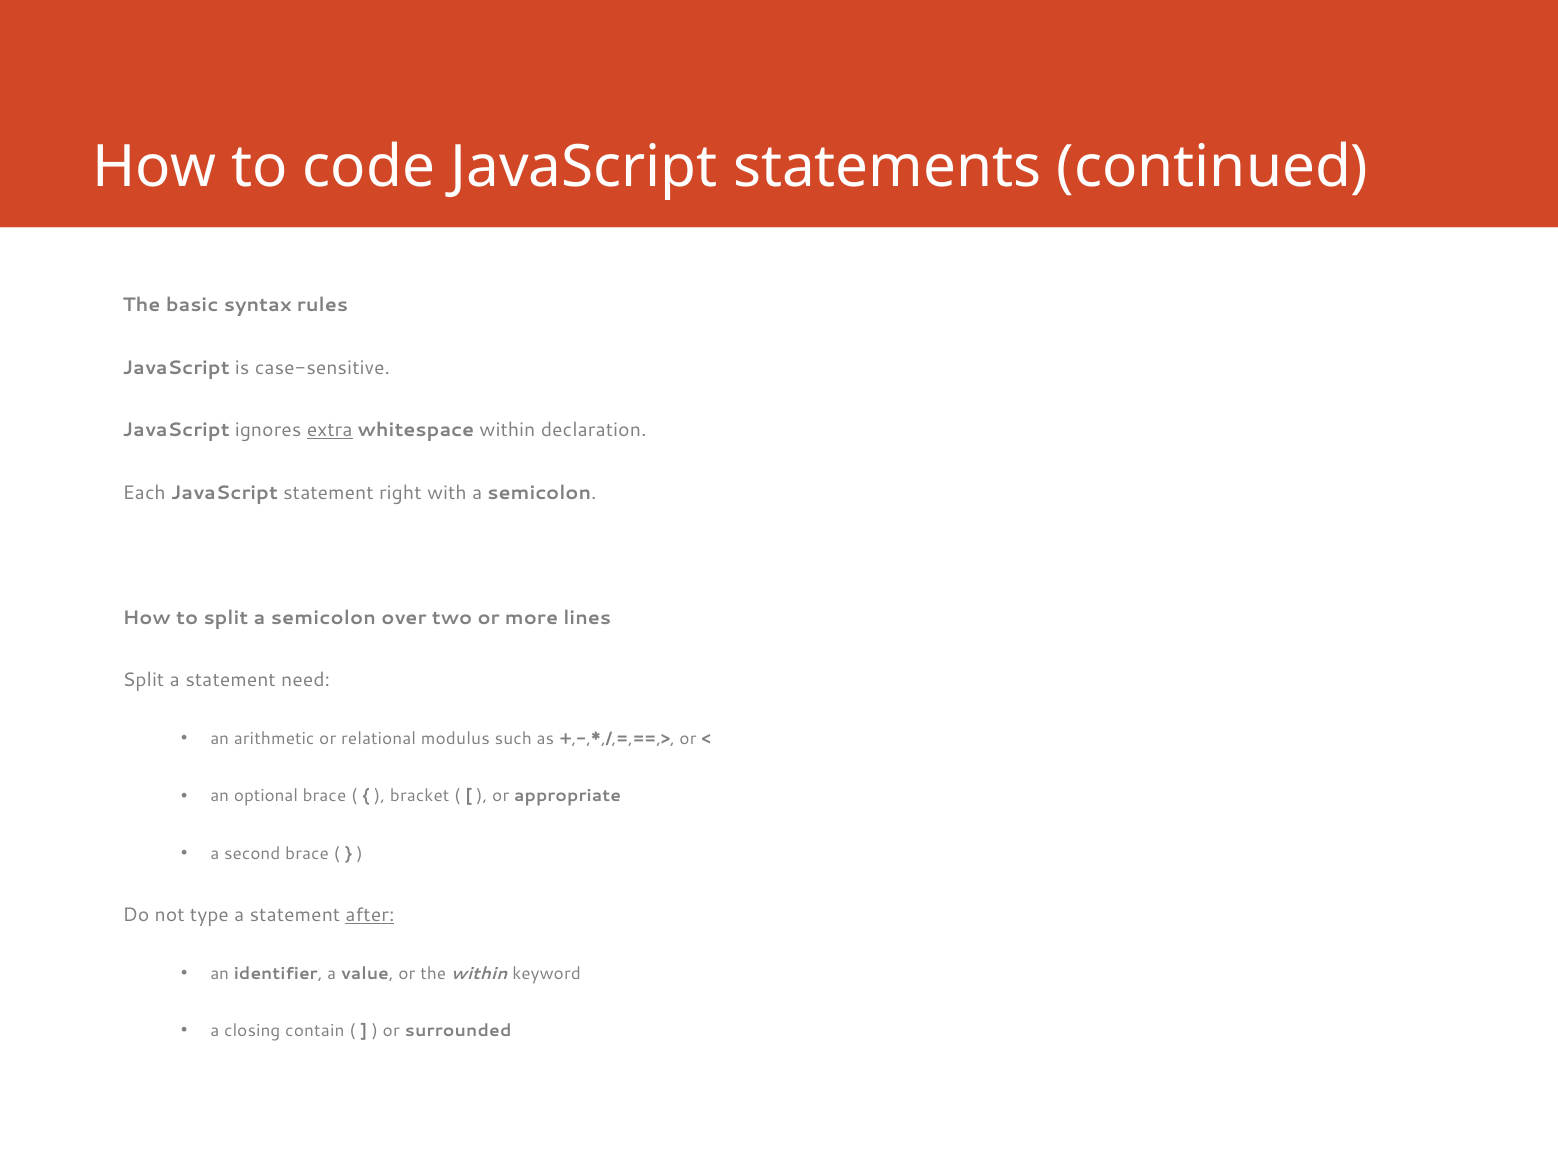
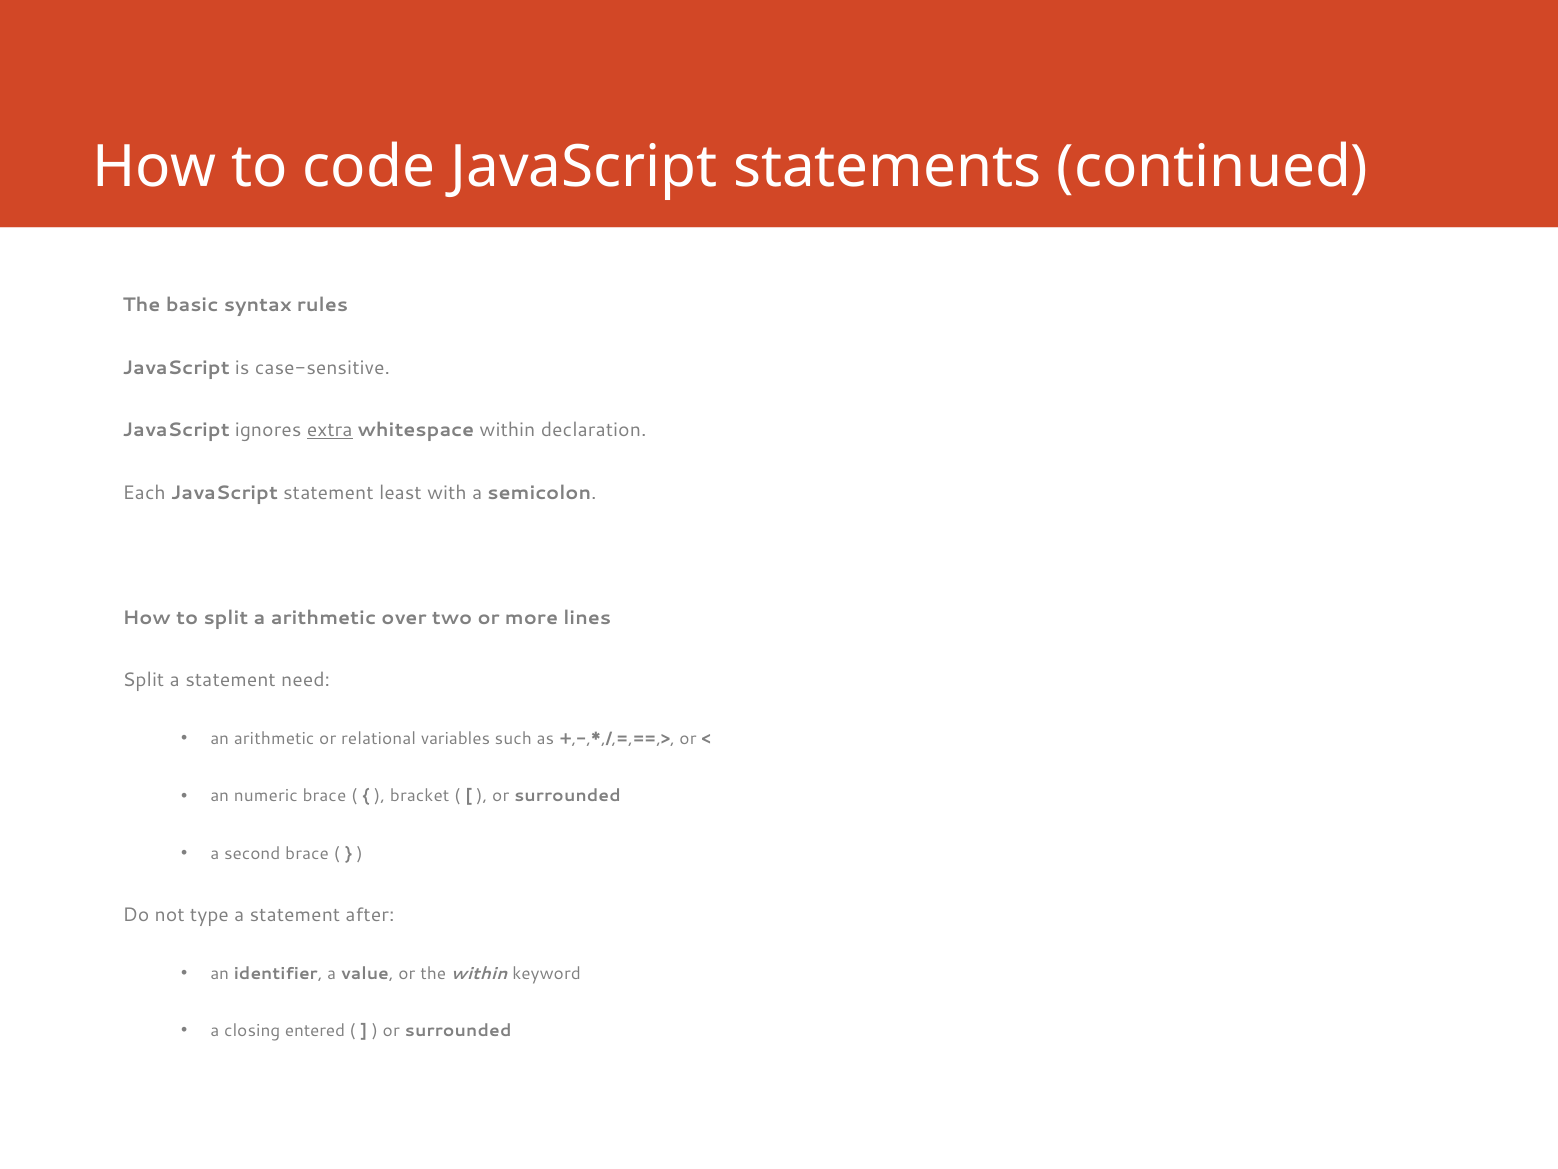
right: right -> least (400, 493)
split a semicolon: semicolon -> arithmetic (323, 617)
modulus: modulus -> variables (455, 739)
optional: optional -> numeric (266, 796)
appropriate: appropriate -> surrounded (568, 796)
after underline: present -> none (370, 915)
contain: contain -> entered (315, 1031)
